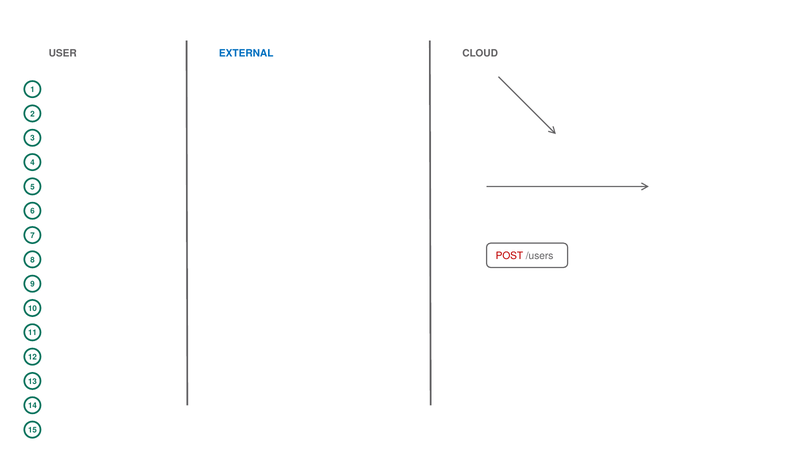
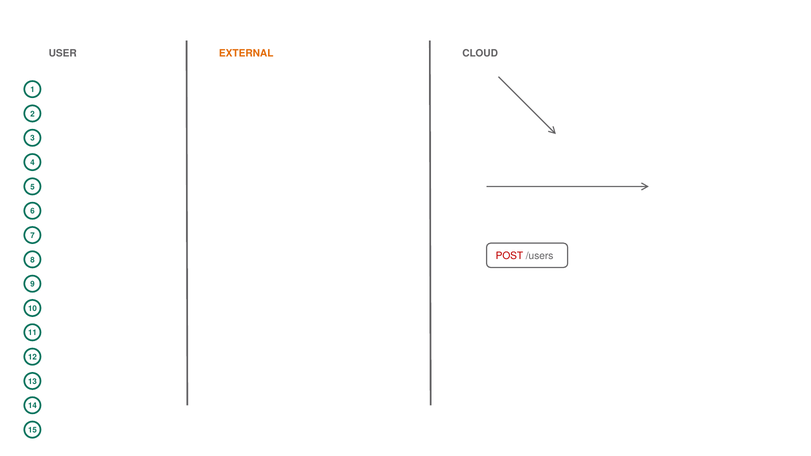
EXTERNAL colour: blue -> orange (246, 53)
